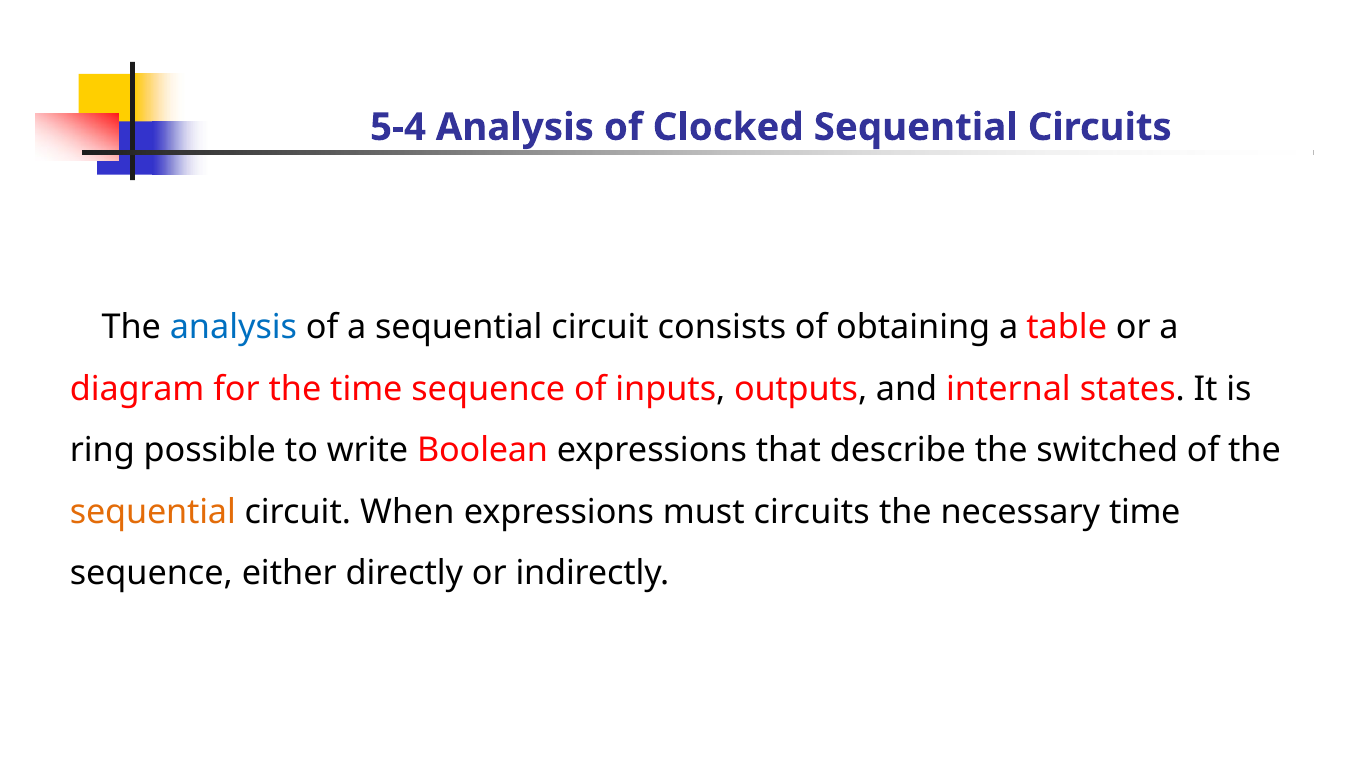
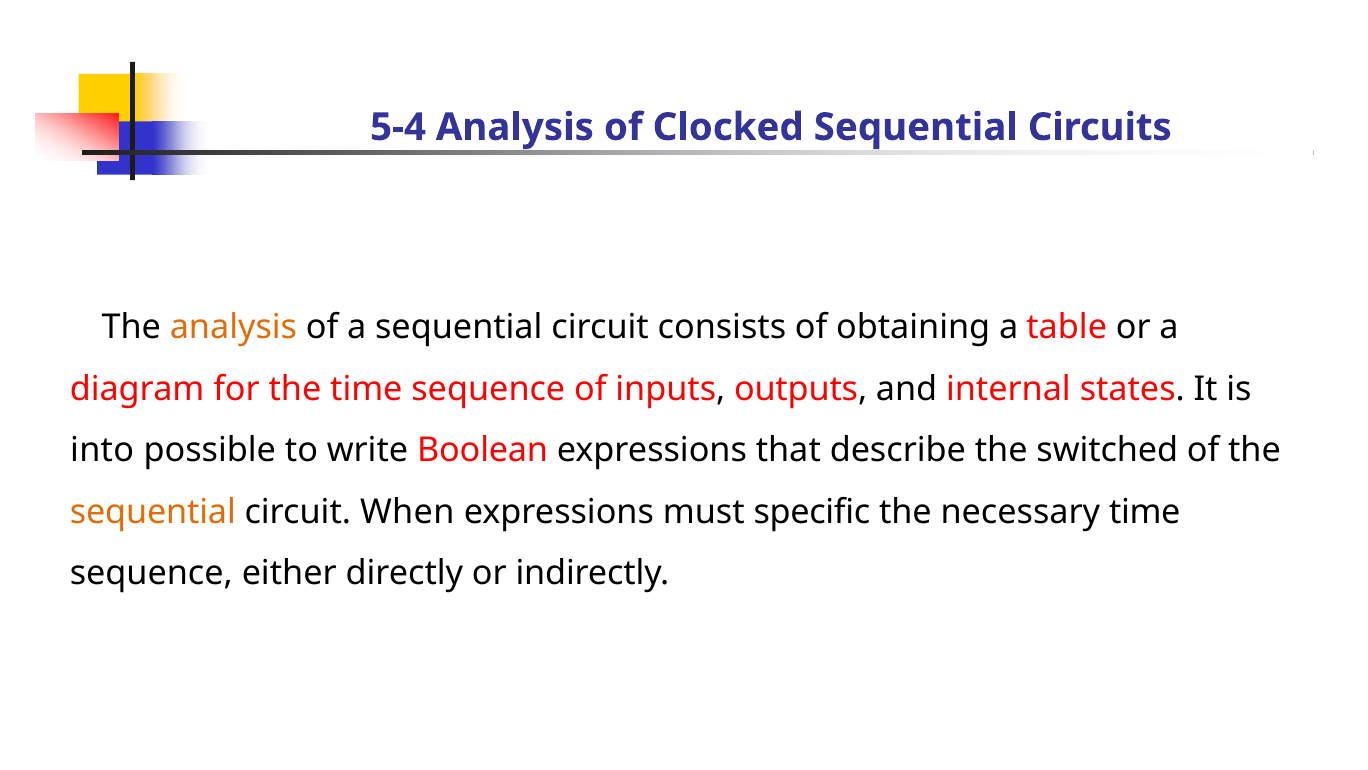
analysis colour: blue -> orange (233, 327)
ring: ring -> into (102, 450)
must circuits: circuits -> specific (812, 512)
